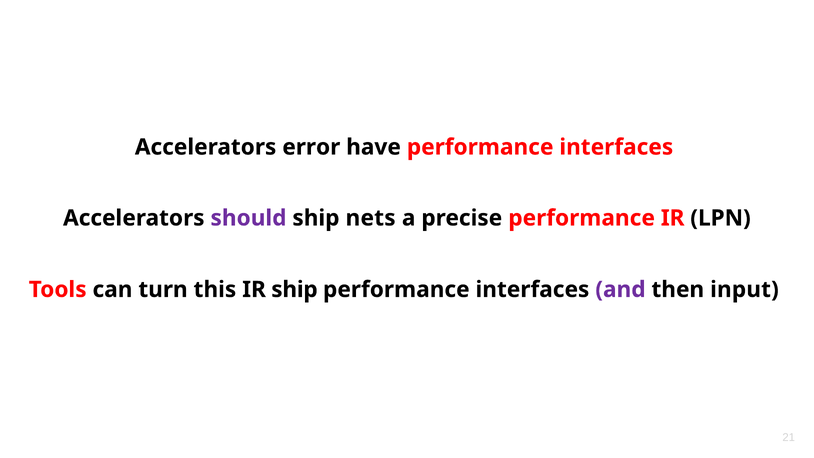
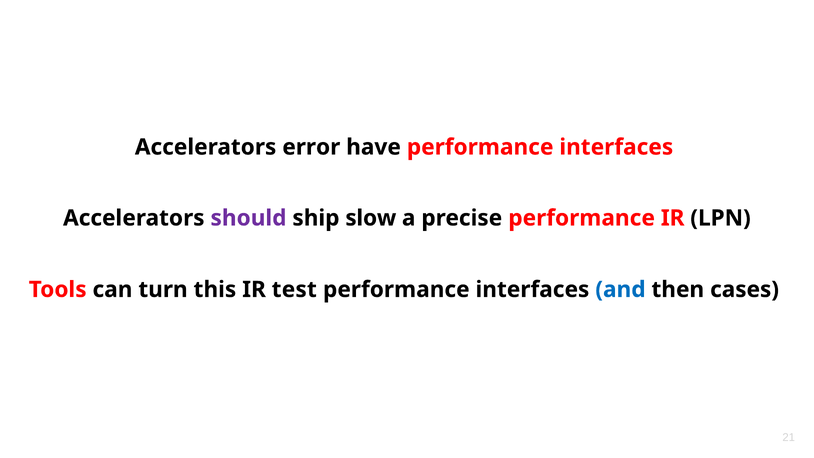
nets: nets -> slow (371, 218)
IR ship: ship -> test (294, 289)
and colour: purple -> blue (620, 289)
input: input -> cases (745, 289)
